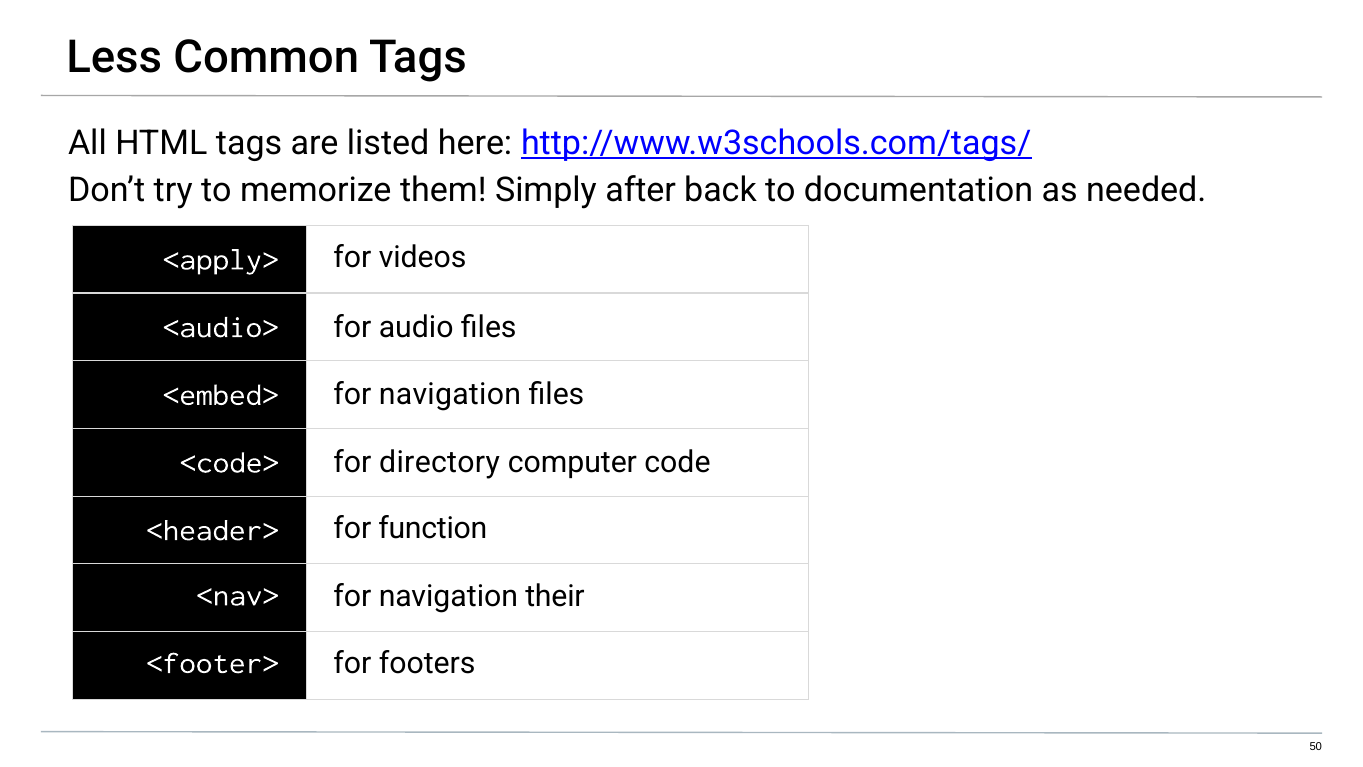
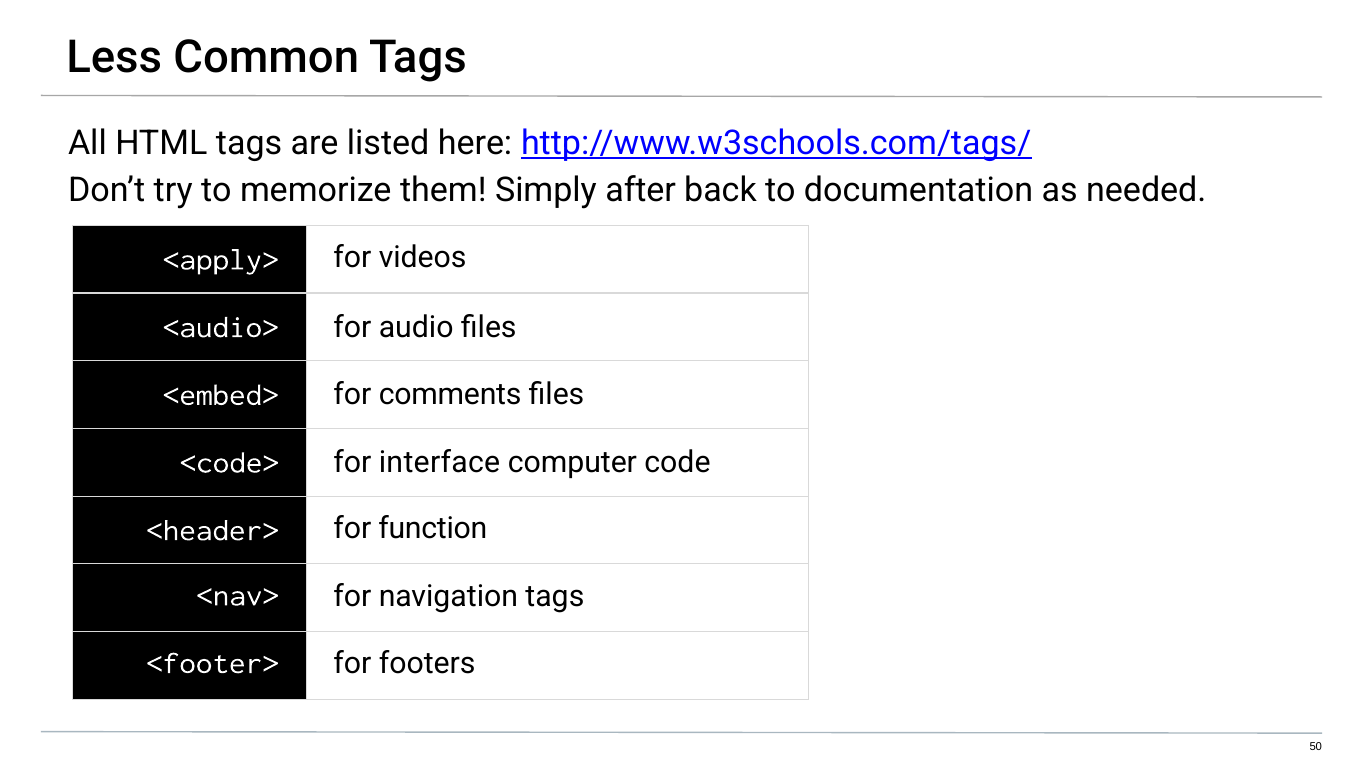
<embed> for navigation: navigation -> comments (450, 395)
directory: directory -> interface (440, 463)
navigation their: their -> tags (555, 596)
